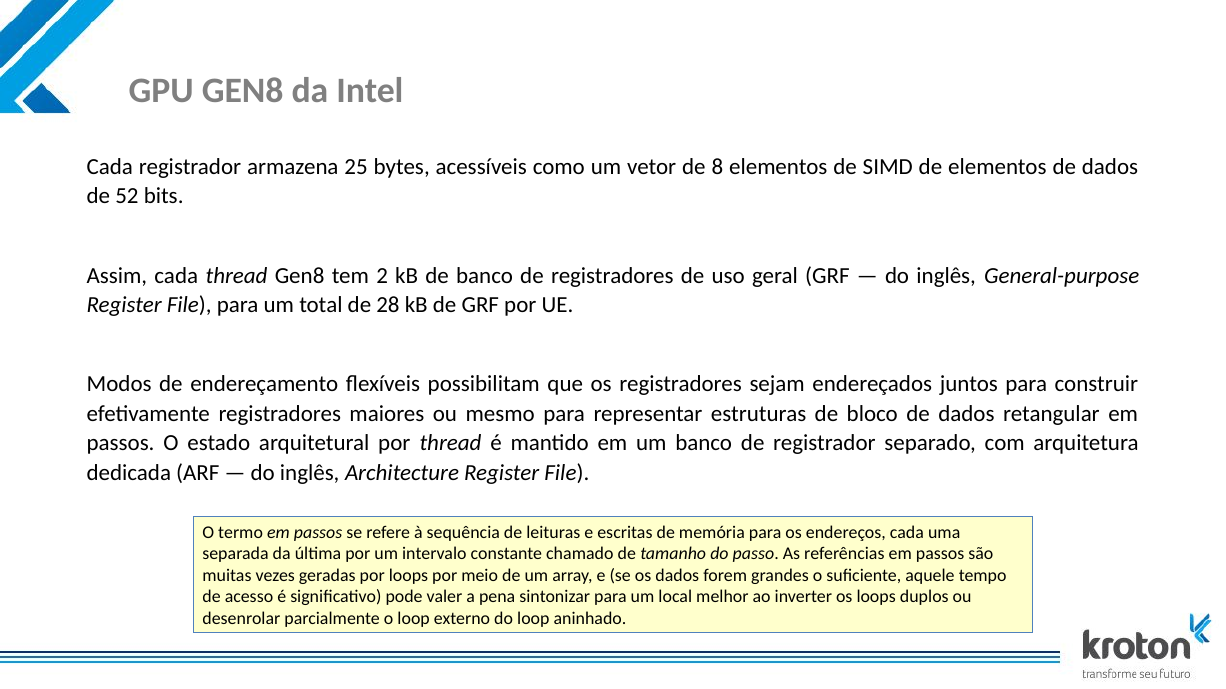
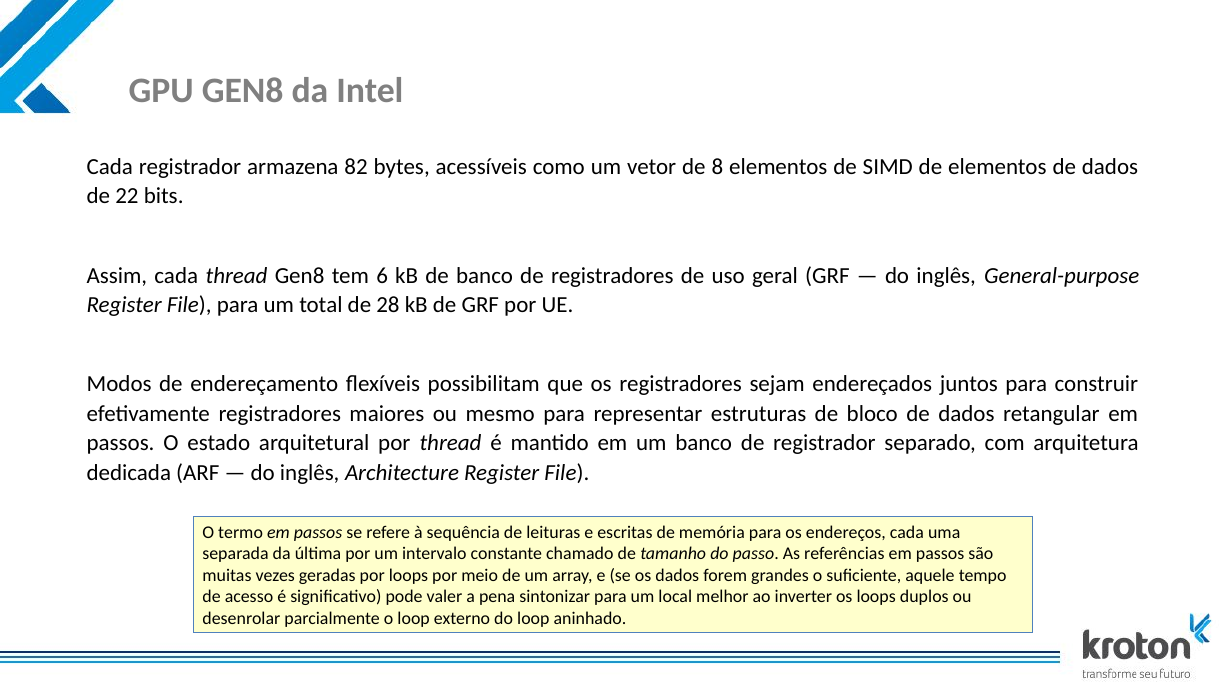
25: 25 -> 82 (356, 167)
52: 52 -> 22 (127, 196)
2: 2 -> 6 (382, 276)
